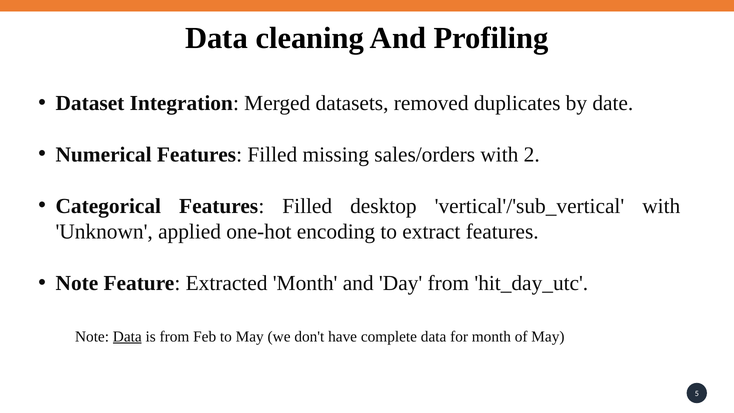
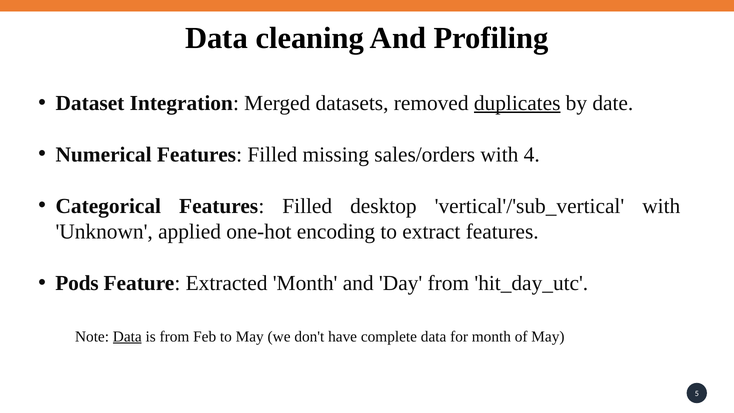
duplicates underline: none -> present (517, 103)
2: 2 -> 4 (532, 155)
Note: Note -> Pods (77, 283)
